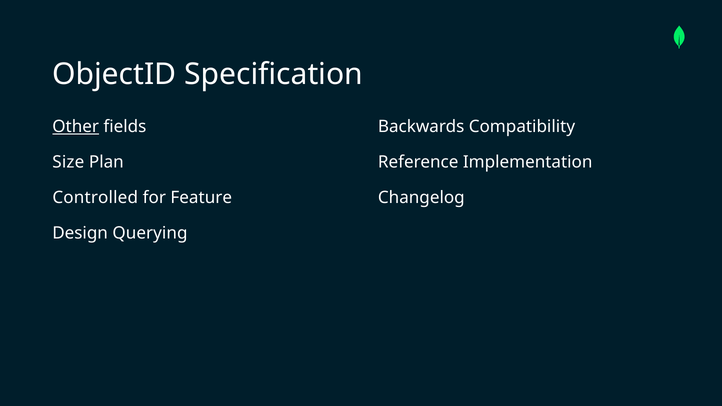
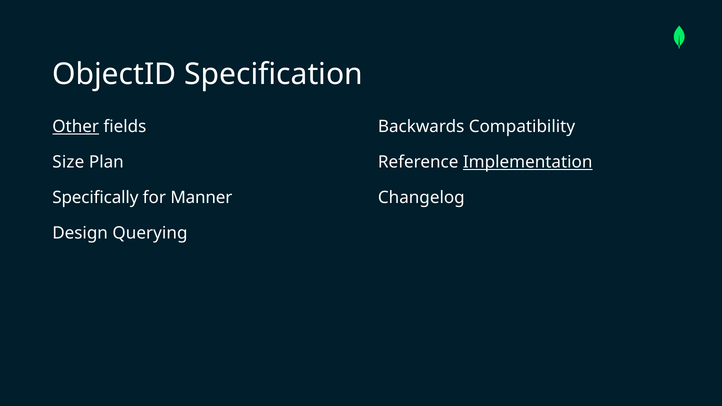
Implementation underline: none -> present (528, 162)
Controlled: Controlled -> Specifically (95, 198)
Feature: Feature -> Manner (201, 198)
